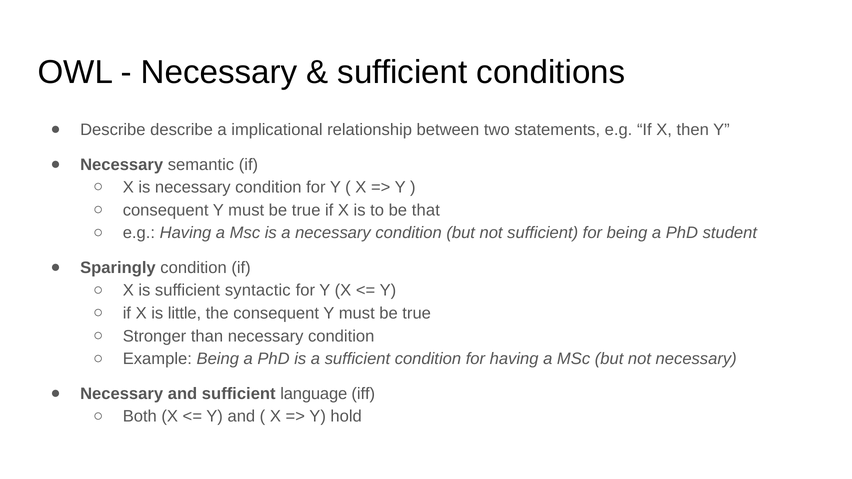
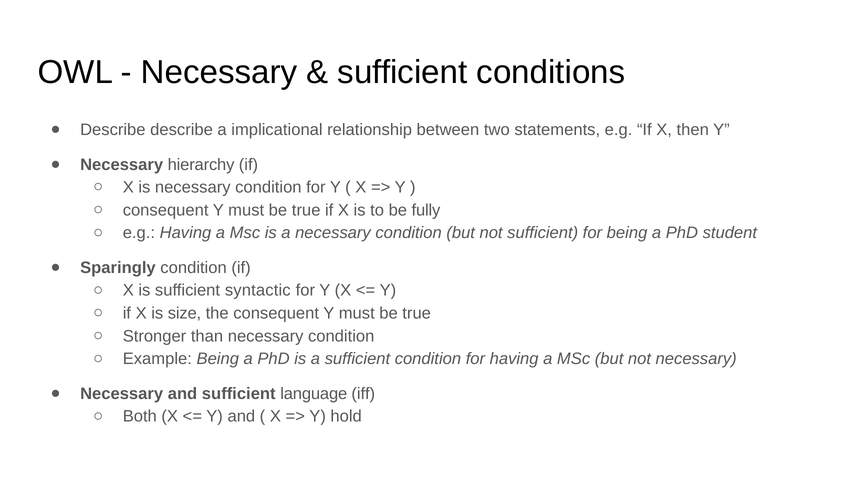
semantic: semantic -> hierarchy (201, 165)
that: that -> fully (426, 210)
little: little -> size (185, 314)
